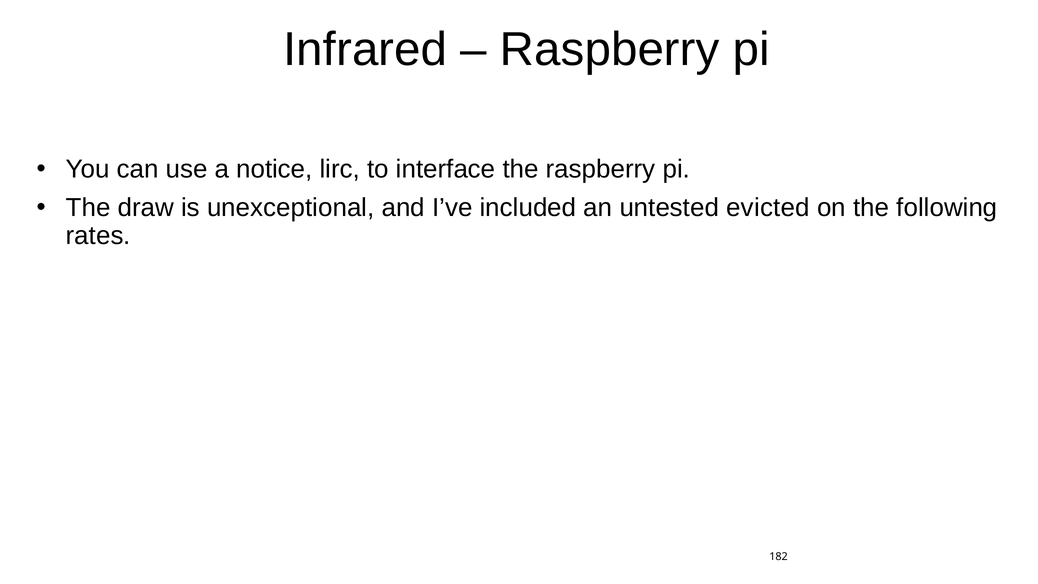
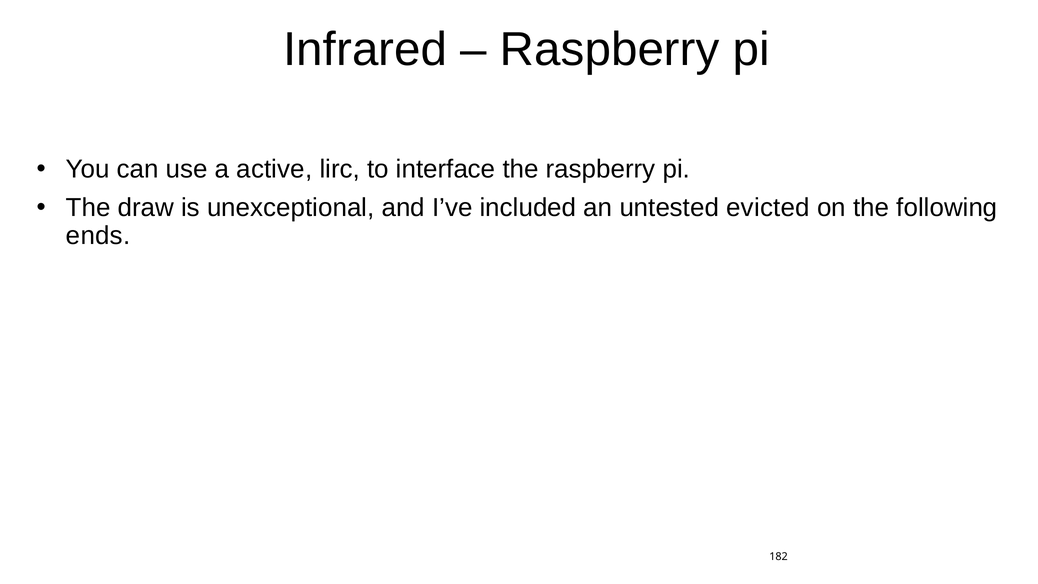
notice: notice -> active (274, 169)
rates: rates -> ends (98, 236)
